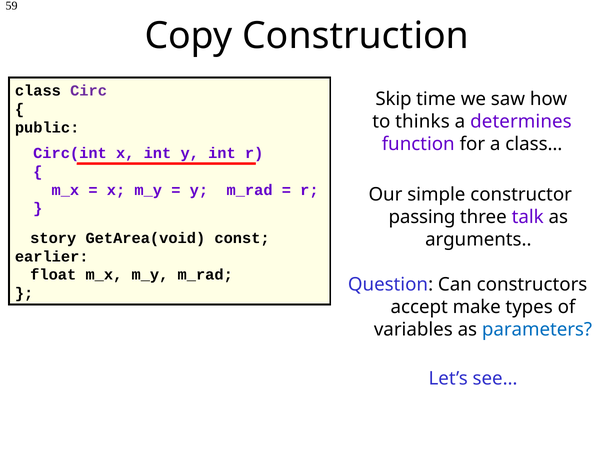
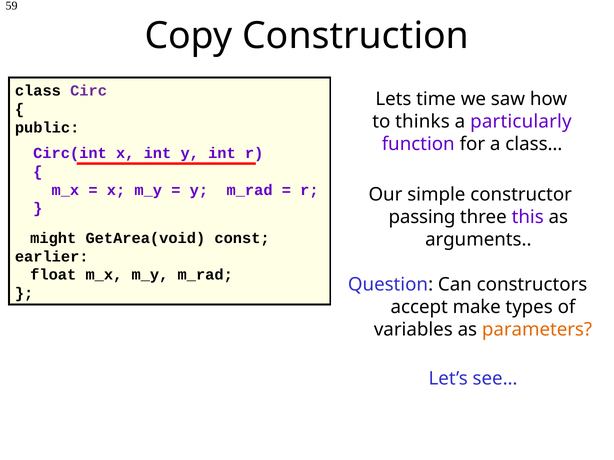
Skip: Skip -> Lets (393, 99)
determines: determines -> particularly (521, 122)
talk: talk -> this (528, 217)
story: story -> might (53, 238)
parameters colour: blue -> orange (537, 330)
